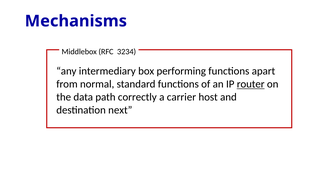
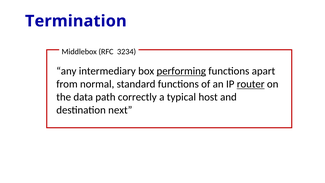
Mechanisms: Mechanisms -> Termination (76, 21)
performing underline: none -> present (181, 71)
carrier: carrier -> typical (181, 97)
